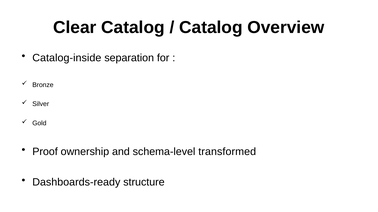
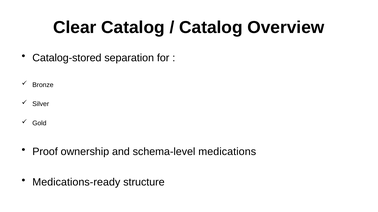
Catalog-inside: Catalog-inside -> Catalog-stored (67, 58)
transformed: transformed -> medications (227, 152)
Dashboards-ready: Dashboards-ready -> Medications-ready (76, 183)
